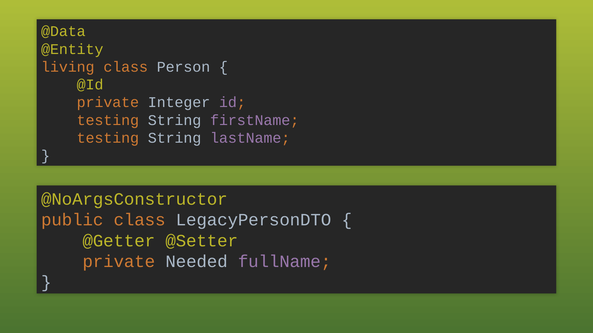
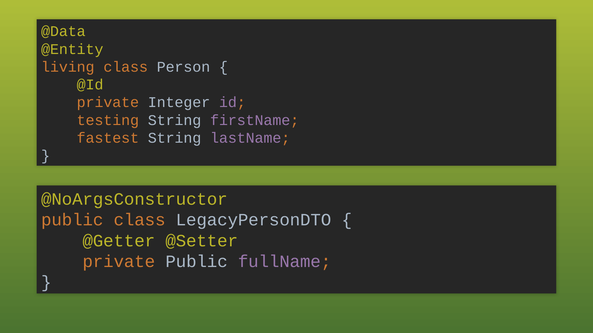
testing: testing -> fastest (108, 138)
private Needed: Needed -> Public (197, 262)
